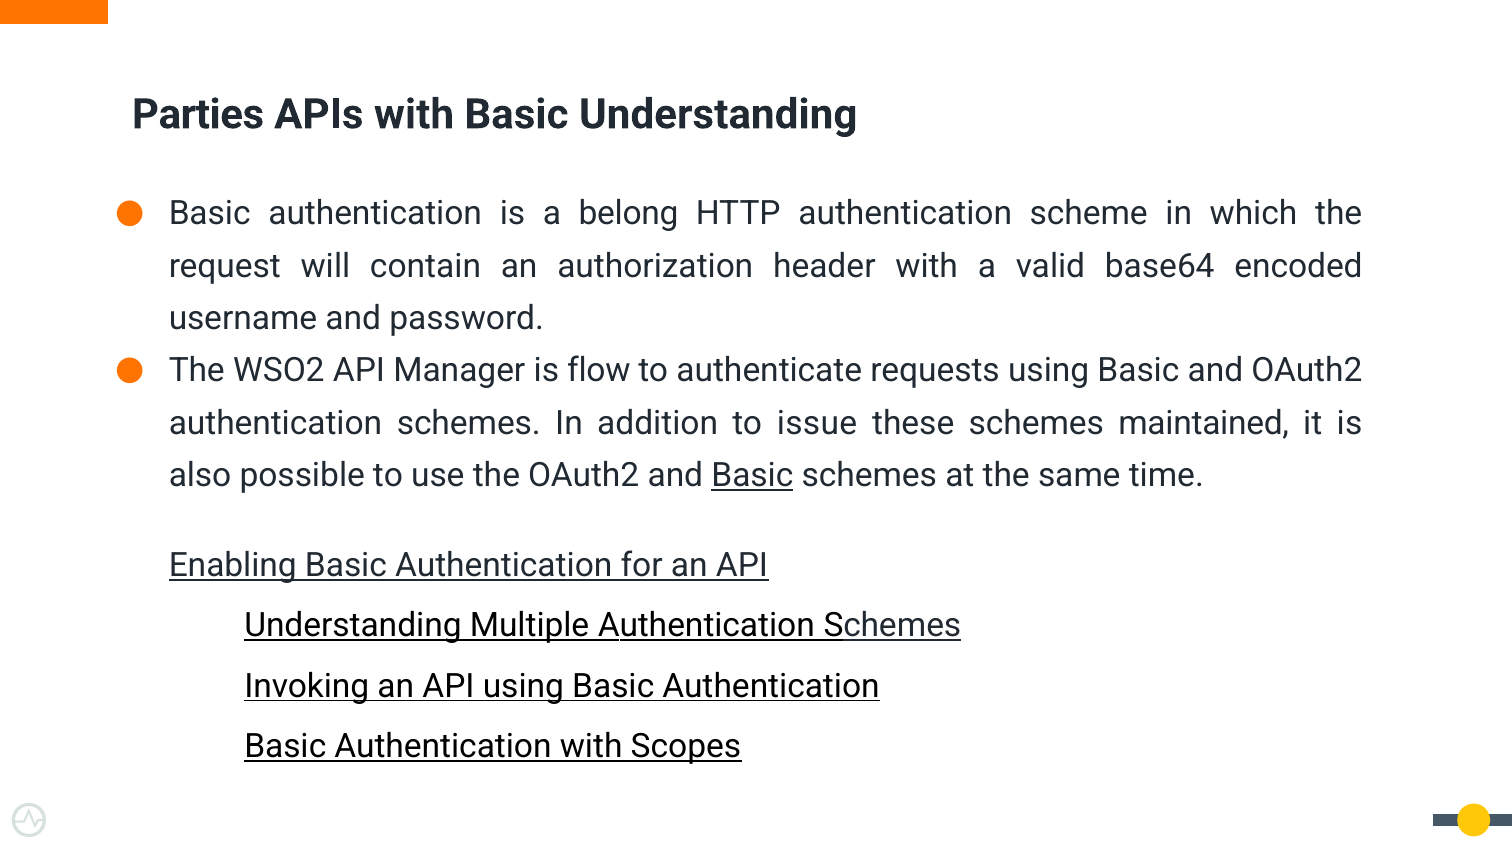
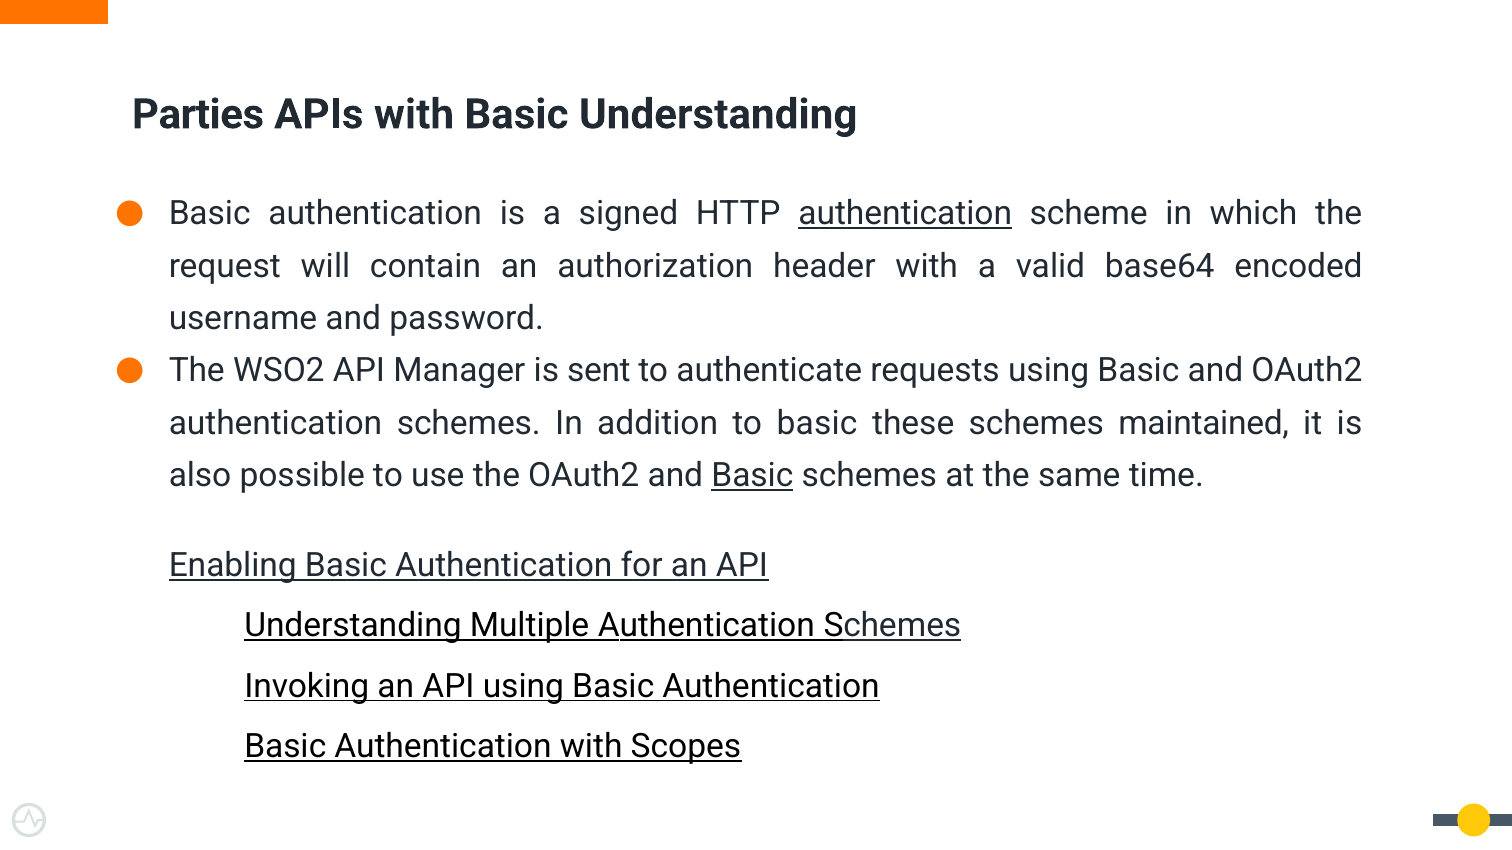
belong: belong -> signed (628, 214)
authentication underline: none -> present (905, 214)
flow: flow -> sent (599, 371)
to issue: issue -> basic (817, 423)
